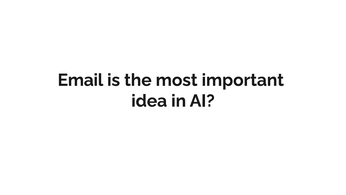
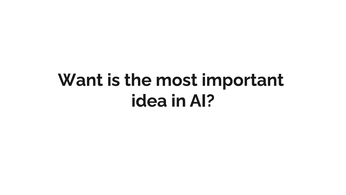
Email: Email -> Want (80, 80)
